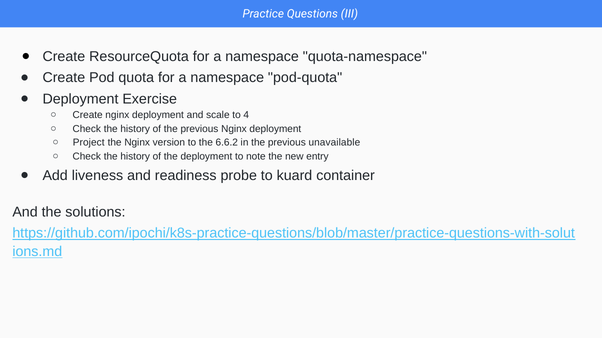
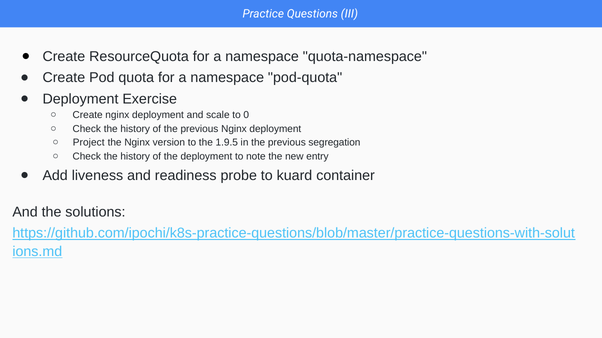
4: 4 -> 0 (246, 115)
6.6.2: 6.6.2 -> 1.9.5 (227, 143)
unavailable: unavailable -> segregation (334, 143)
